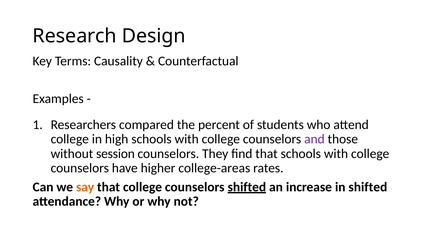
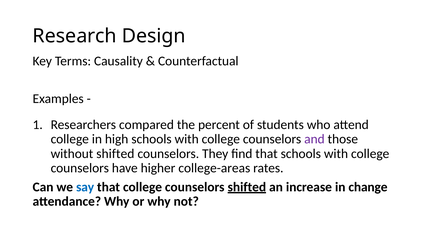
without session: session -> shifted (115, 153)
say colour: orange -> blue (85, 187)
in shifted: shifted -> change (368, 187)
